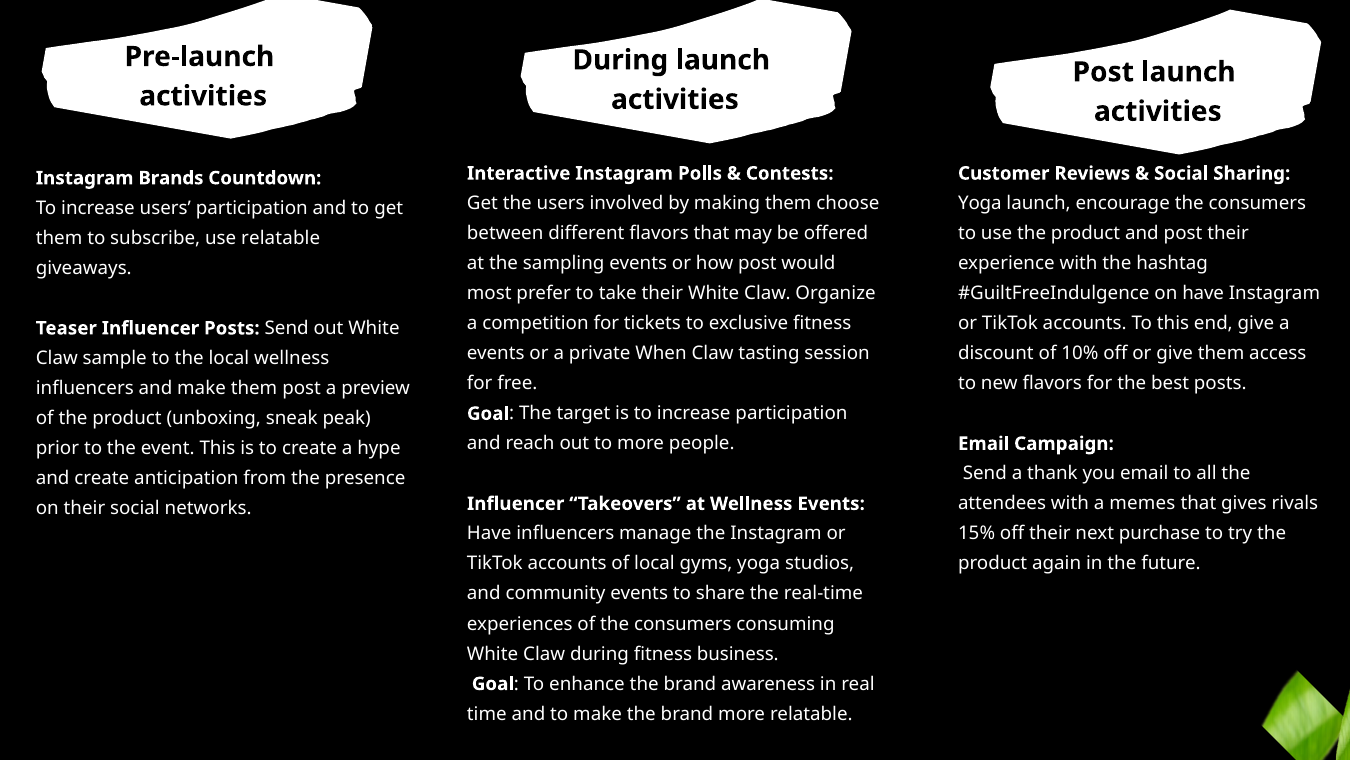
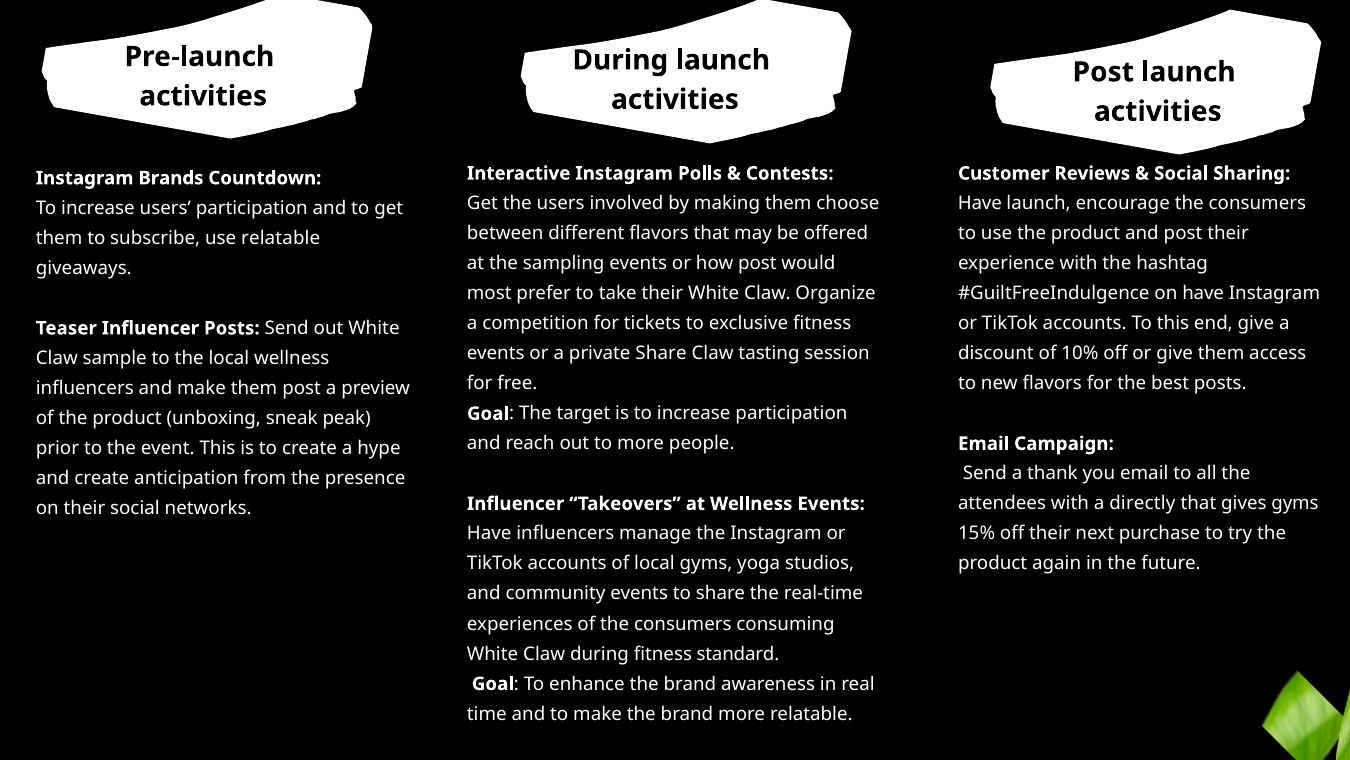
Yoga: Yoga -> Have (980, 203)
private When: When -> Share (661, 353)
memes: memes -> directly (1142, 503)
gives rivals: rivals -> gyms (1295, 503)
business: business -> standard (738, 653)
